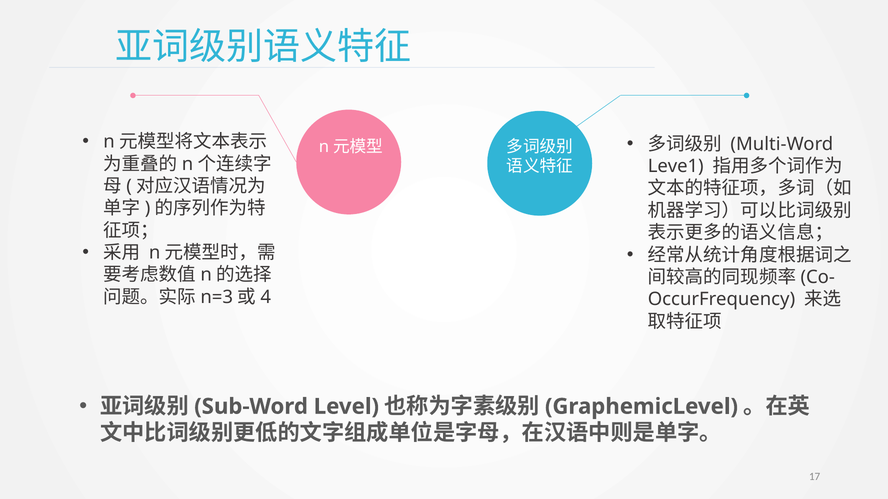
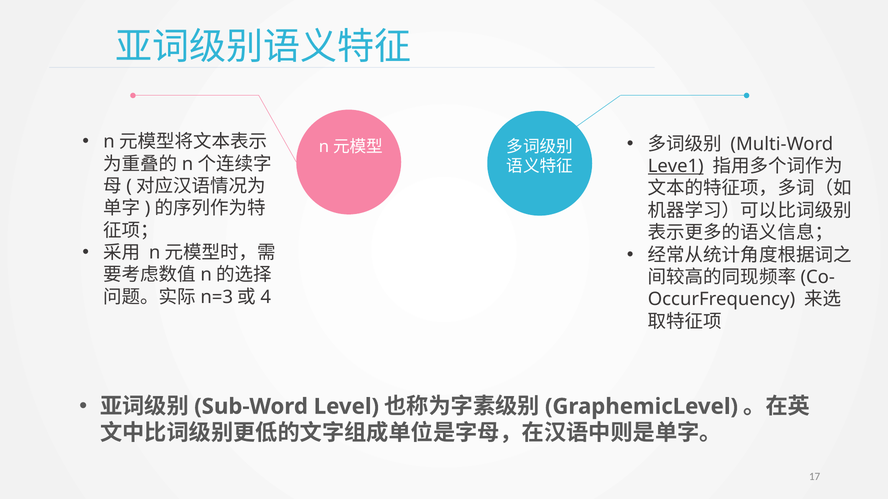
Leve1 underline: none -> present (676, 166)
